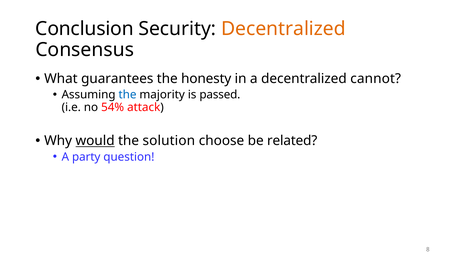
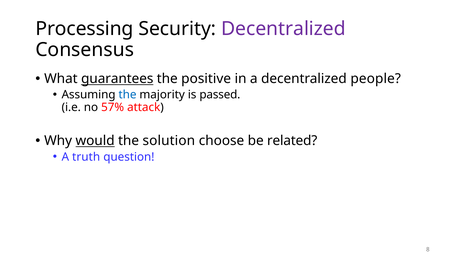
Conclusion: Conclusion -> Processing (84, 29)
Decentralized colour: orange -> purple (283, 29)
guarantees underline: none -> present (117, 79)
honesty: honesty -> positive (206, 79)
cannot: cannot -> people (376, 79)
54%: 54% -> 57% (113, 107)
party: party -> truth (86, 157)
